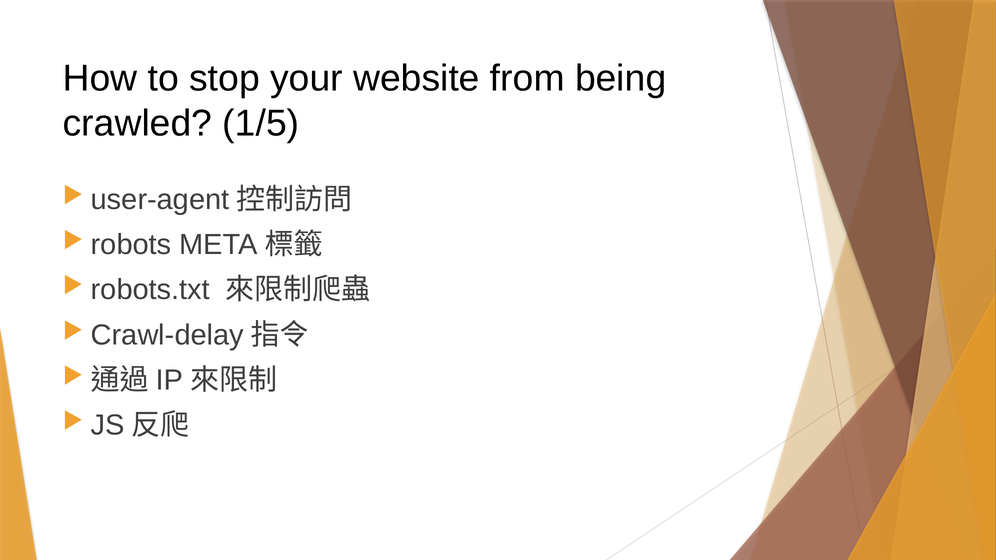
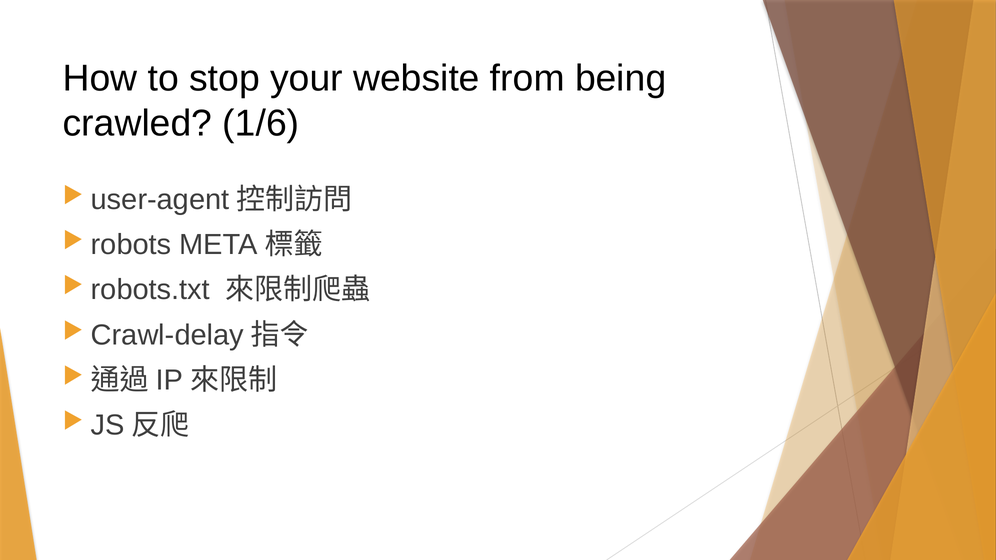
1/5: 1/5 -> 1/6 (261, 123)
